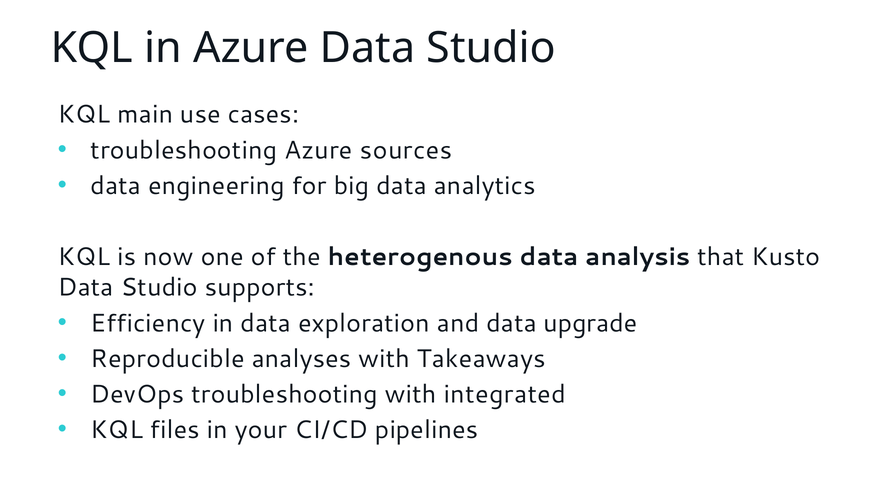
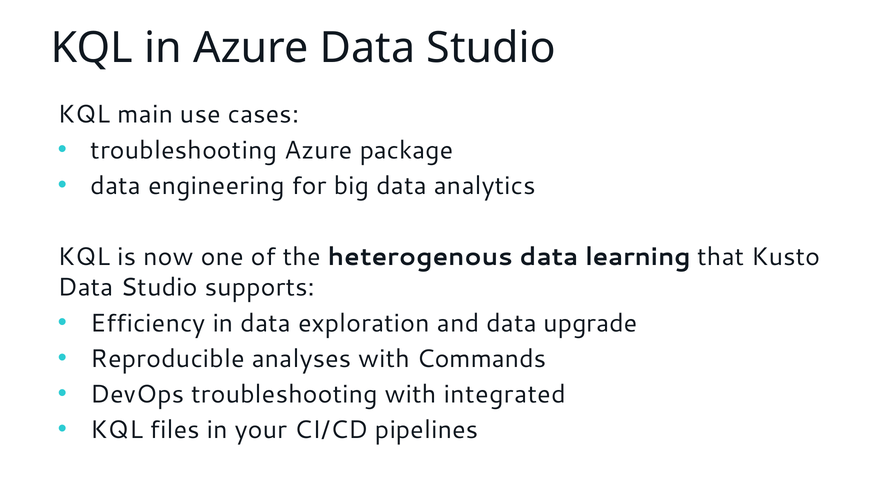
sources: sources -> package (406, 150)
analysis: analysis -> learning (638, 257)
Takeaways: Takeaways -> Commands (482, 358)
